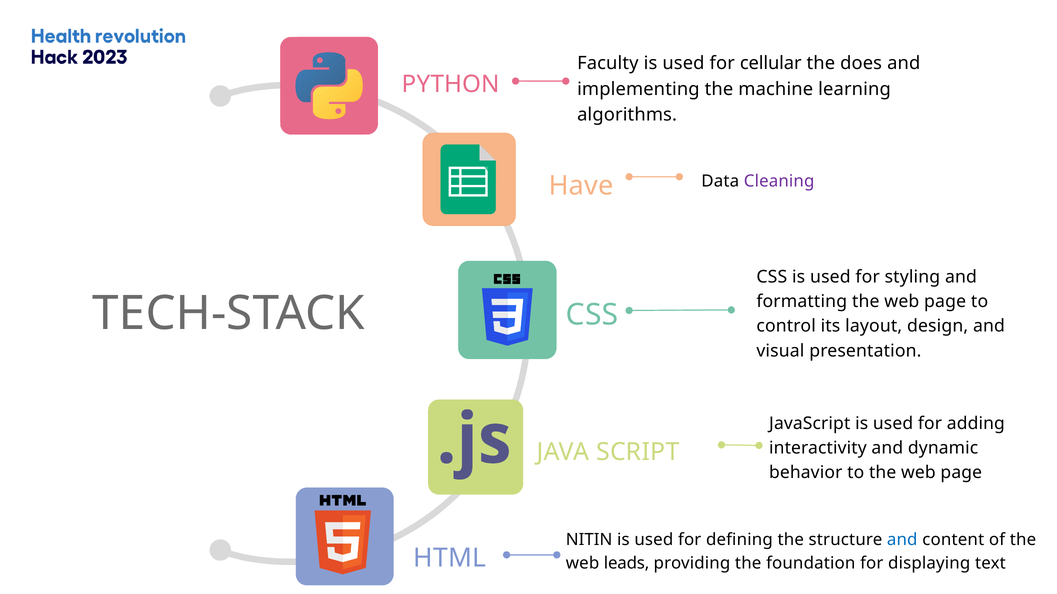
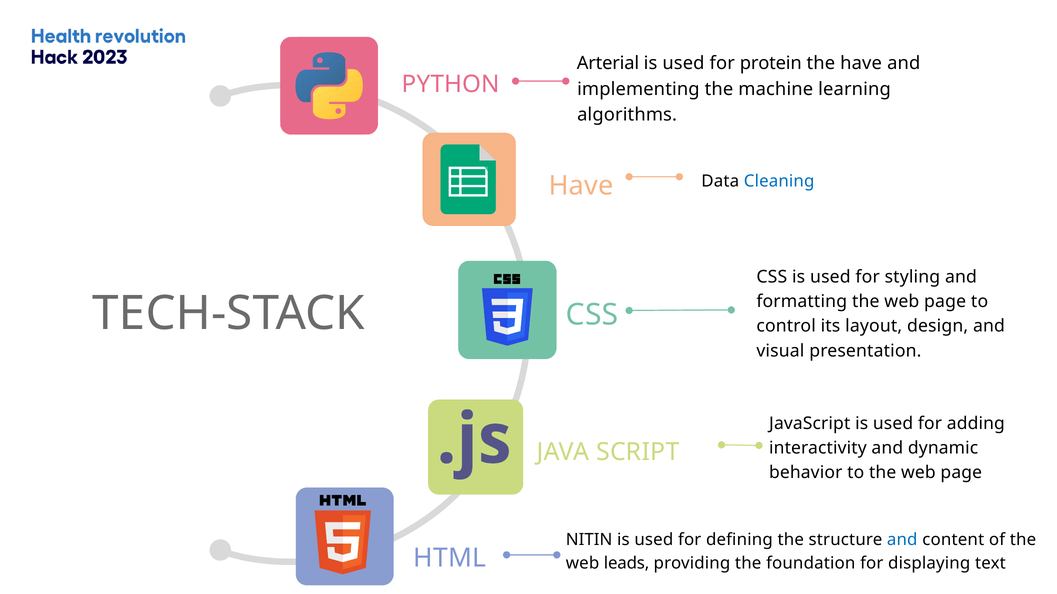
Faculty: Faculty -> Arterial (608, 63)
cellular: cellular -> protein (771, 63)
the does: does -> have (861, 63)
Cleaning colour: purple -> blue (779, 182)
